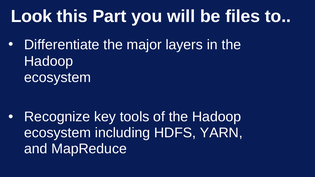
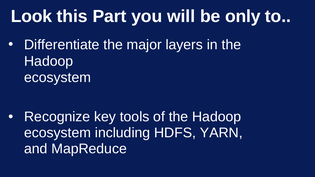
files: files -> only (243, 16)
